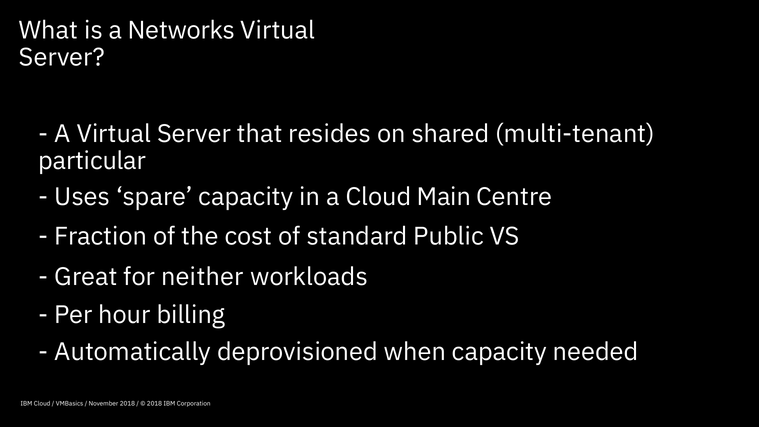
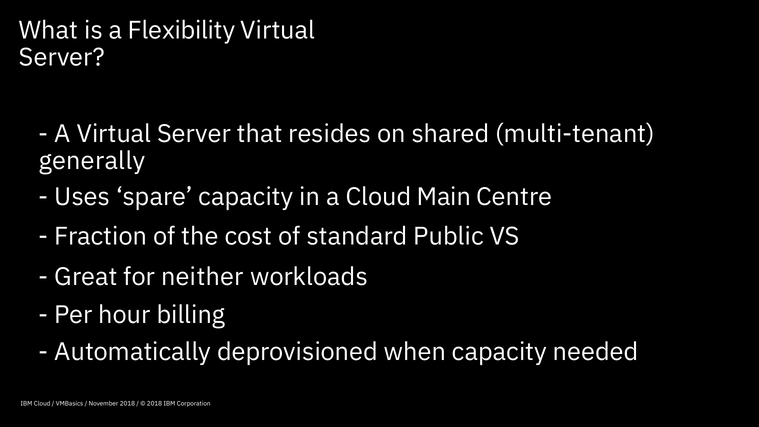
Networks: Networks -> Flexibility (182, 30)
particular: particular -> generally (92, 161)
